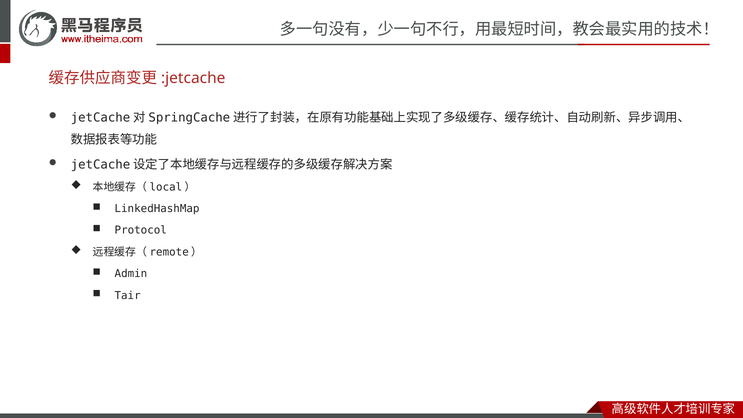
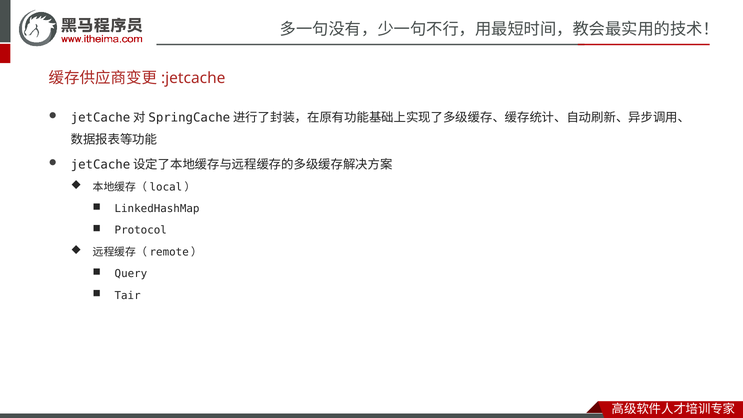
Admin: Admin -> Query (131, 274)
